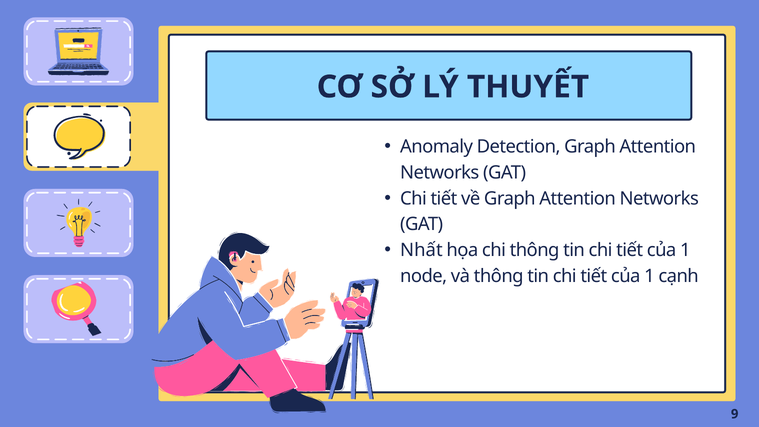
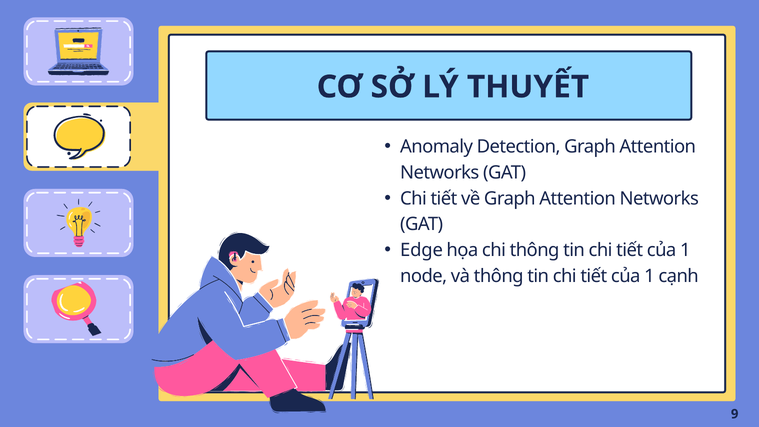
Nhất: Nhất -> Edge (421, 250)
